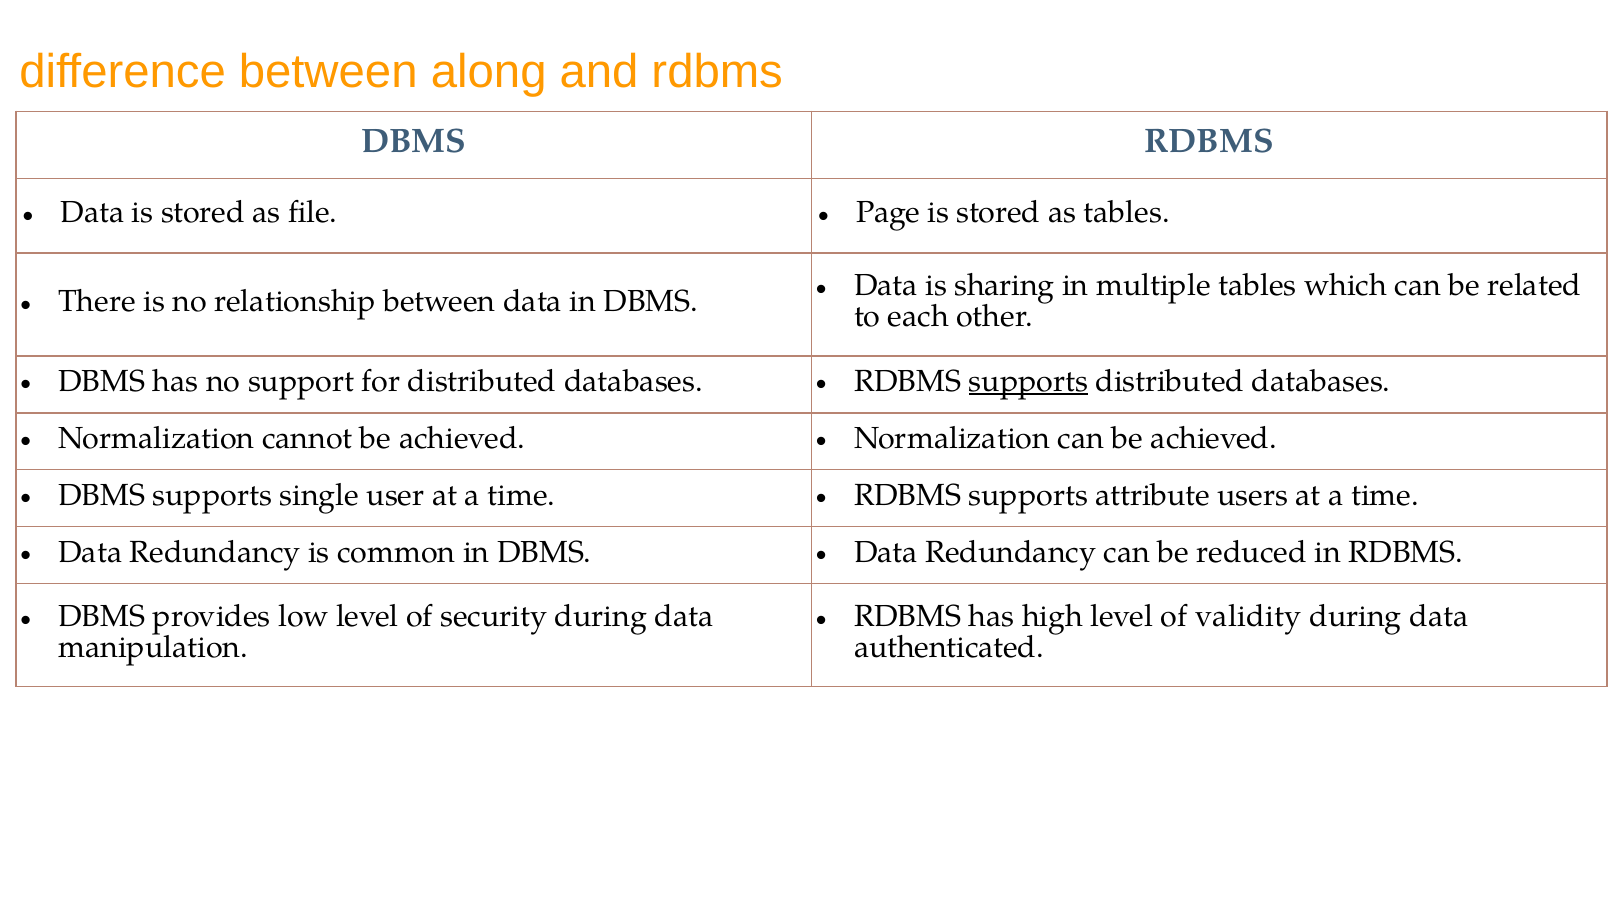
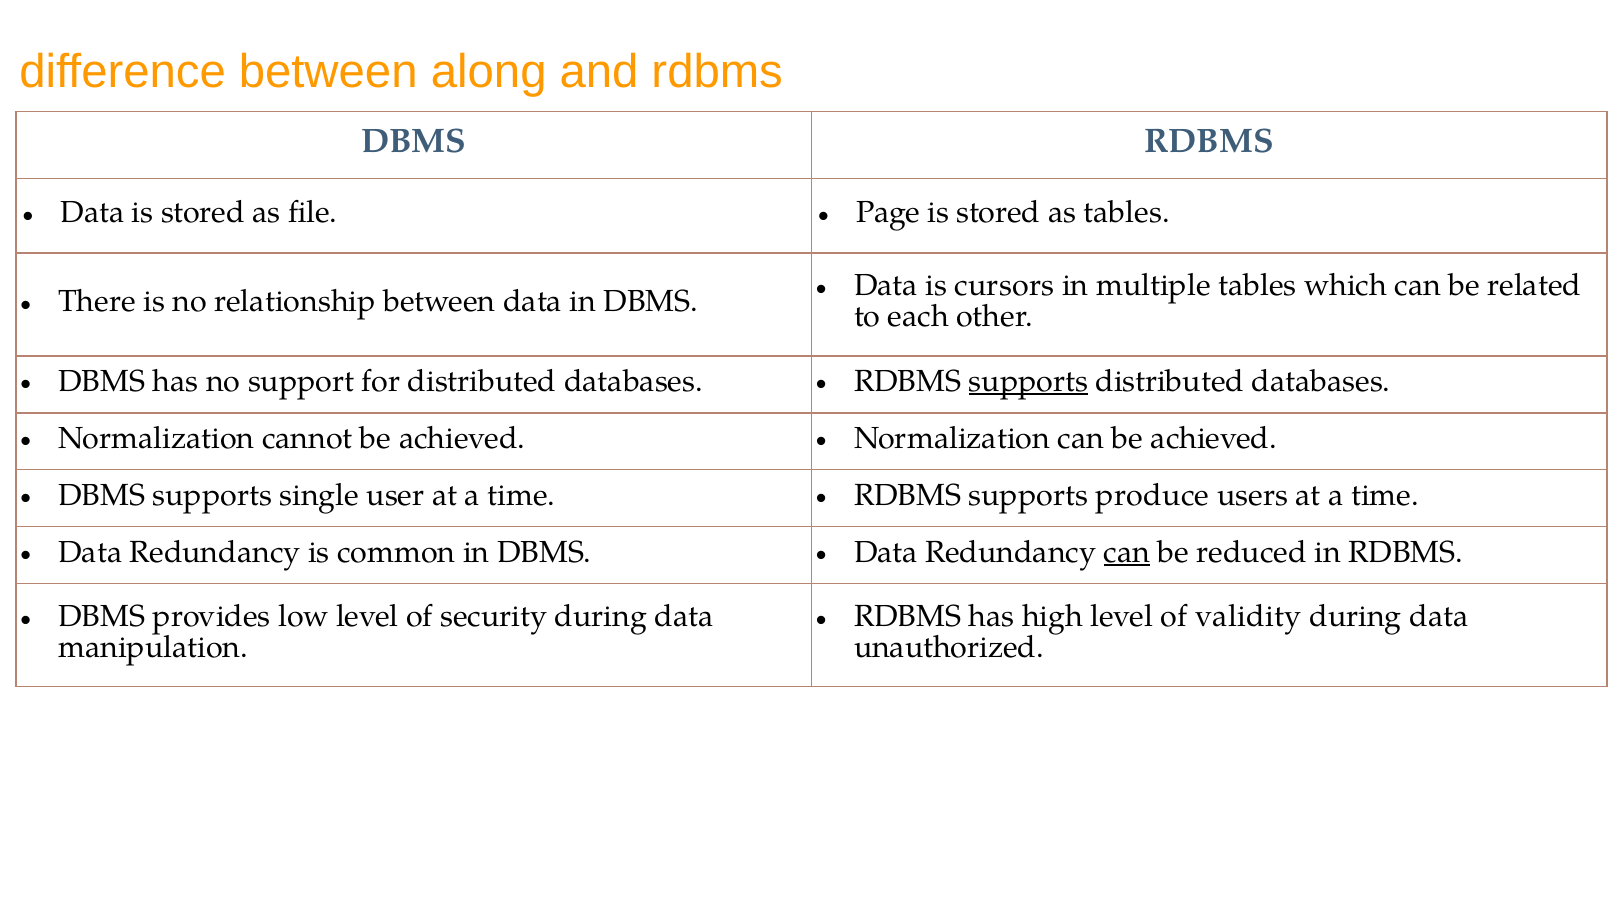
sharing: sharing -> cursors (1004, 286)
attribute: attribute -> produce (1153, 495)
can underline: none -> present (1127, 552)
authenticated: authenticated -> unauthorized (949, 647)
